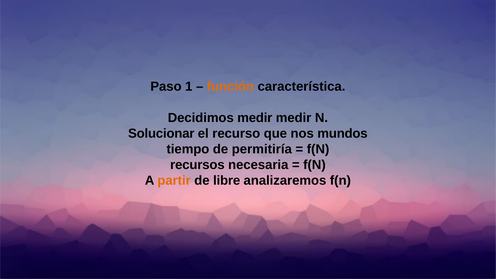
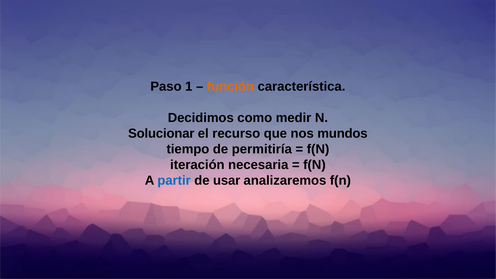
Decidimos medir: medir -> como (255, 118)
recursos: recursos -> iteración (197, 165)
partir colour: orange -> blue (174, 181)
libre: libre -> usar (227, 181)
